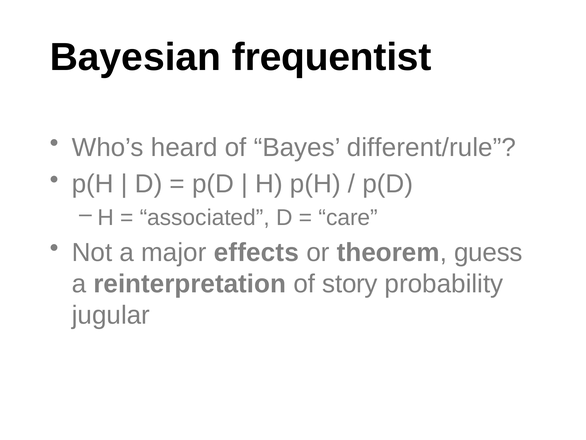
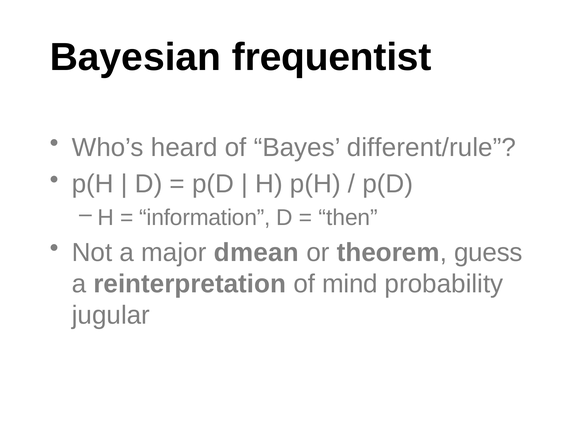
associated: associated -> information (205, 217)
care: care -> then (348, 217)
effects: effects -> dmean (256, 252)
story: story -> mind (350, 283)
